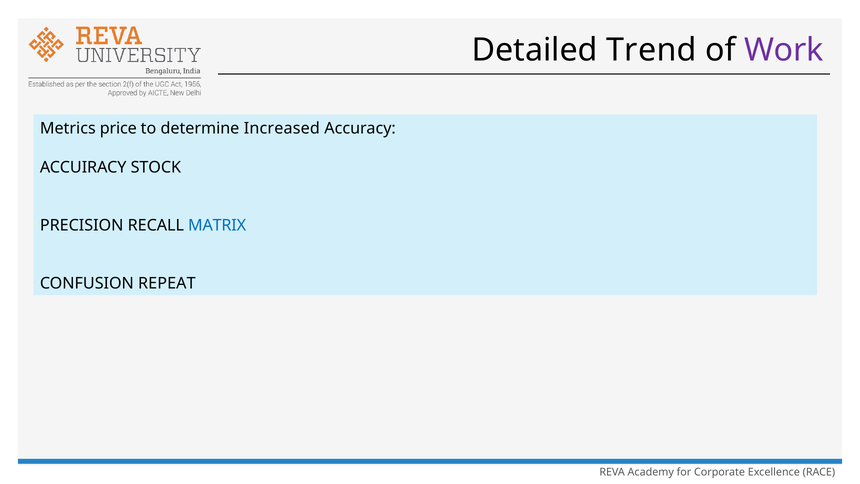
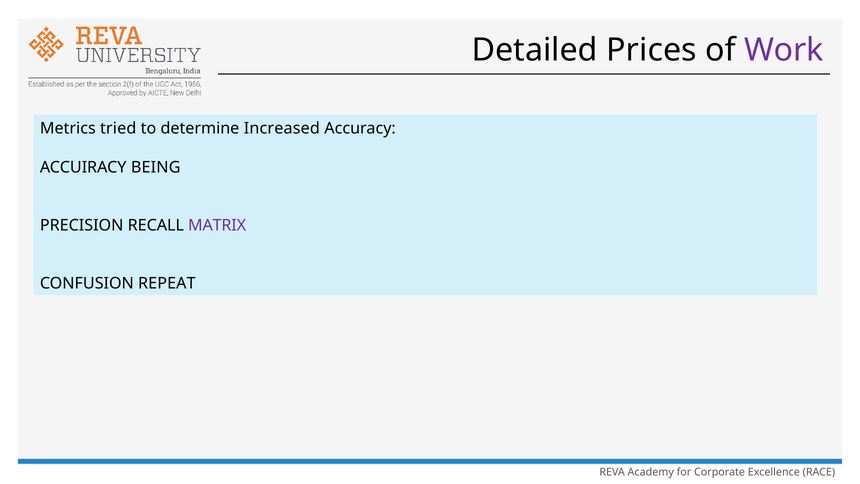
Trend: Trend -> Prices (651, 50)
price: price -> tried (118, 128)
STOCK: STOCK -> BEING (156, 167)
MATRIX colour: blue -> purple (217, 225)
